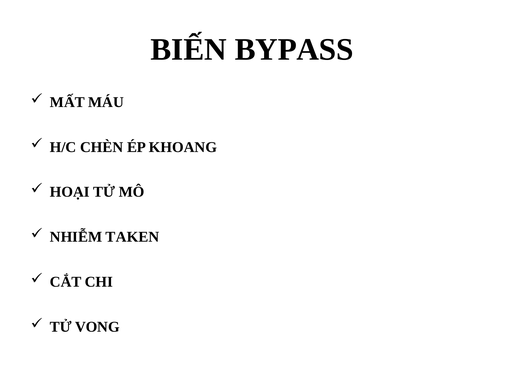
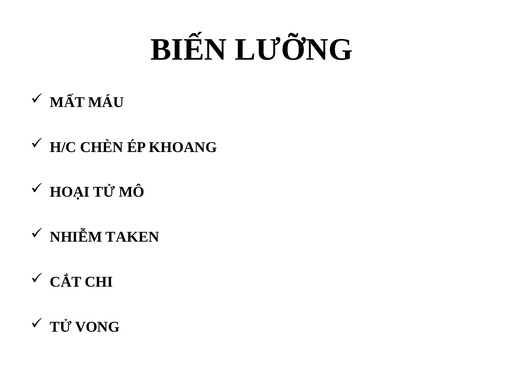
BYPASS: BYPASS -> LƯỠNG (294, 50)
